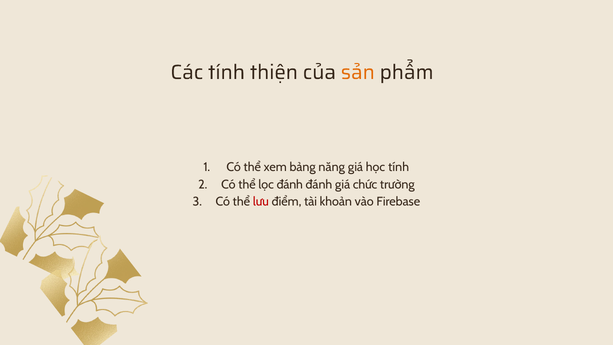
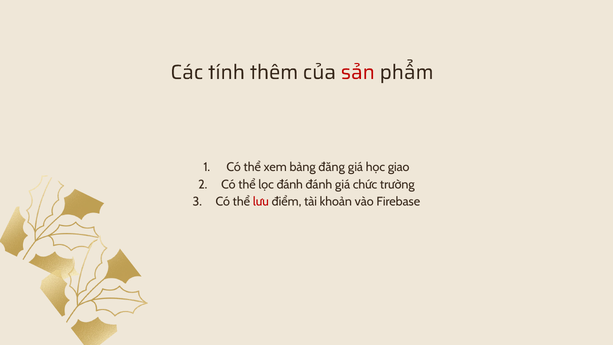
thiện: thiện -> thêm (274, 72)
sản colour: orange -> red (358, 72)
năng: năng -> đăng (332, 167)
học tính: tính -> giao (399, 167)
